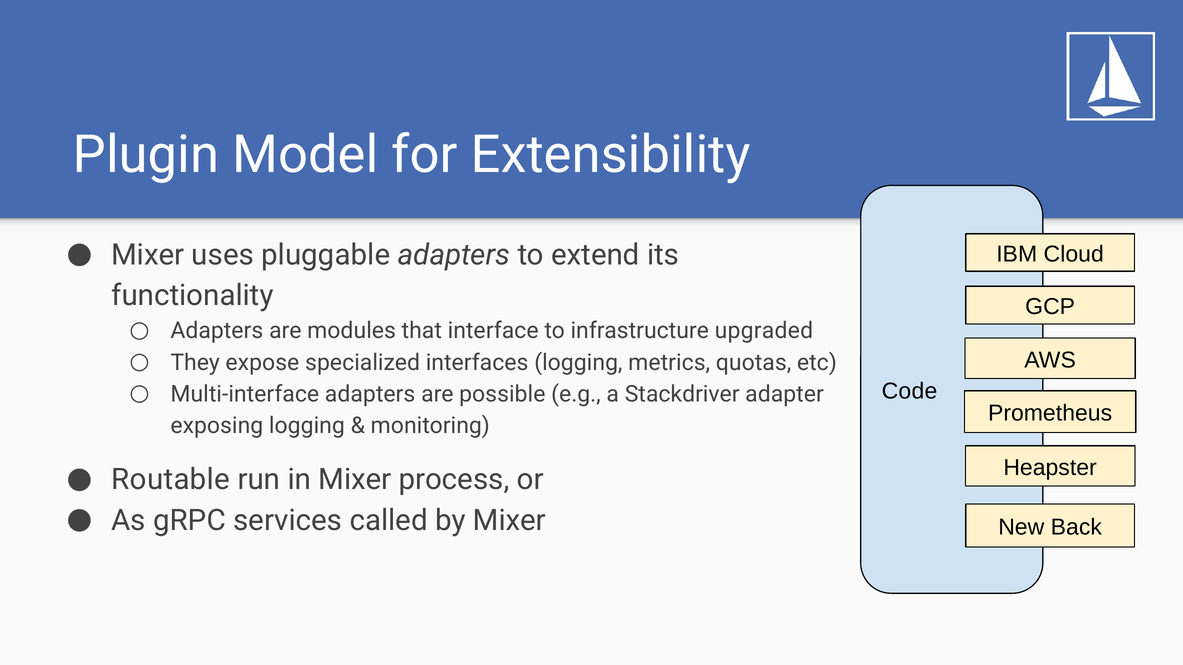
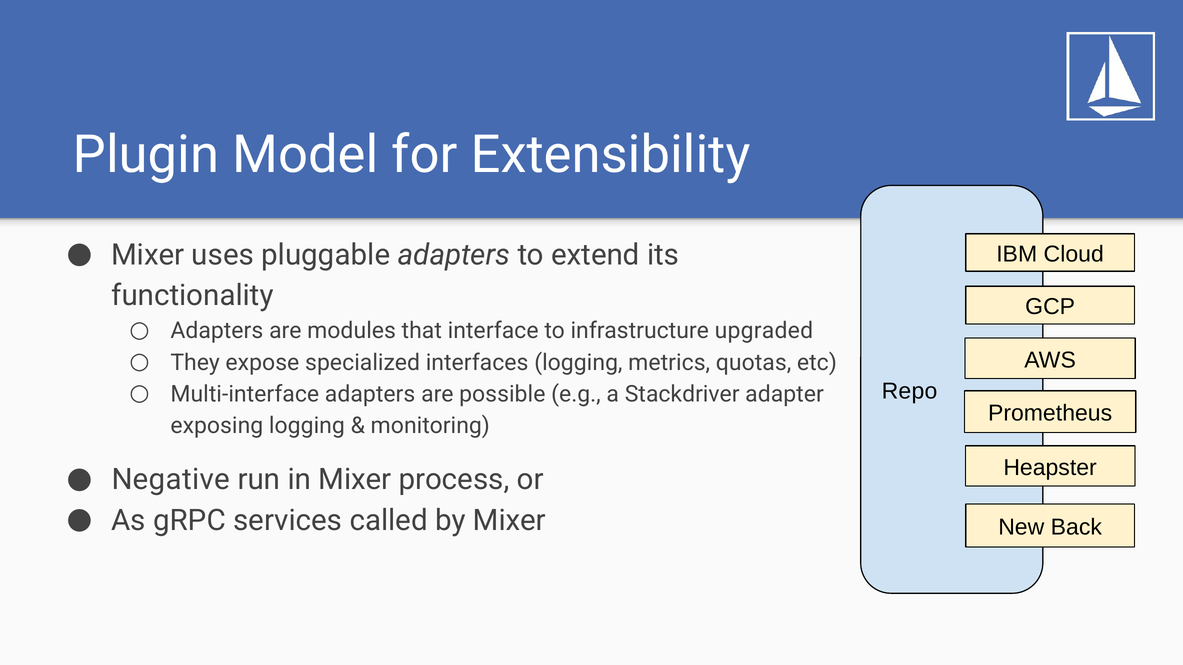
Code: Code -> Repo (909, 391)
Routable: Routable -> Negative (171, 480)
